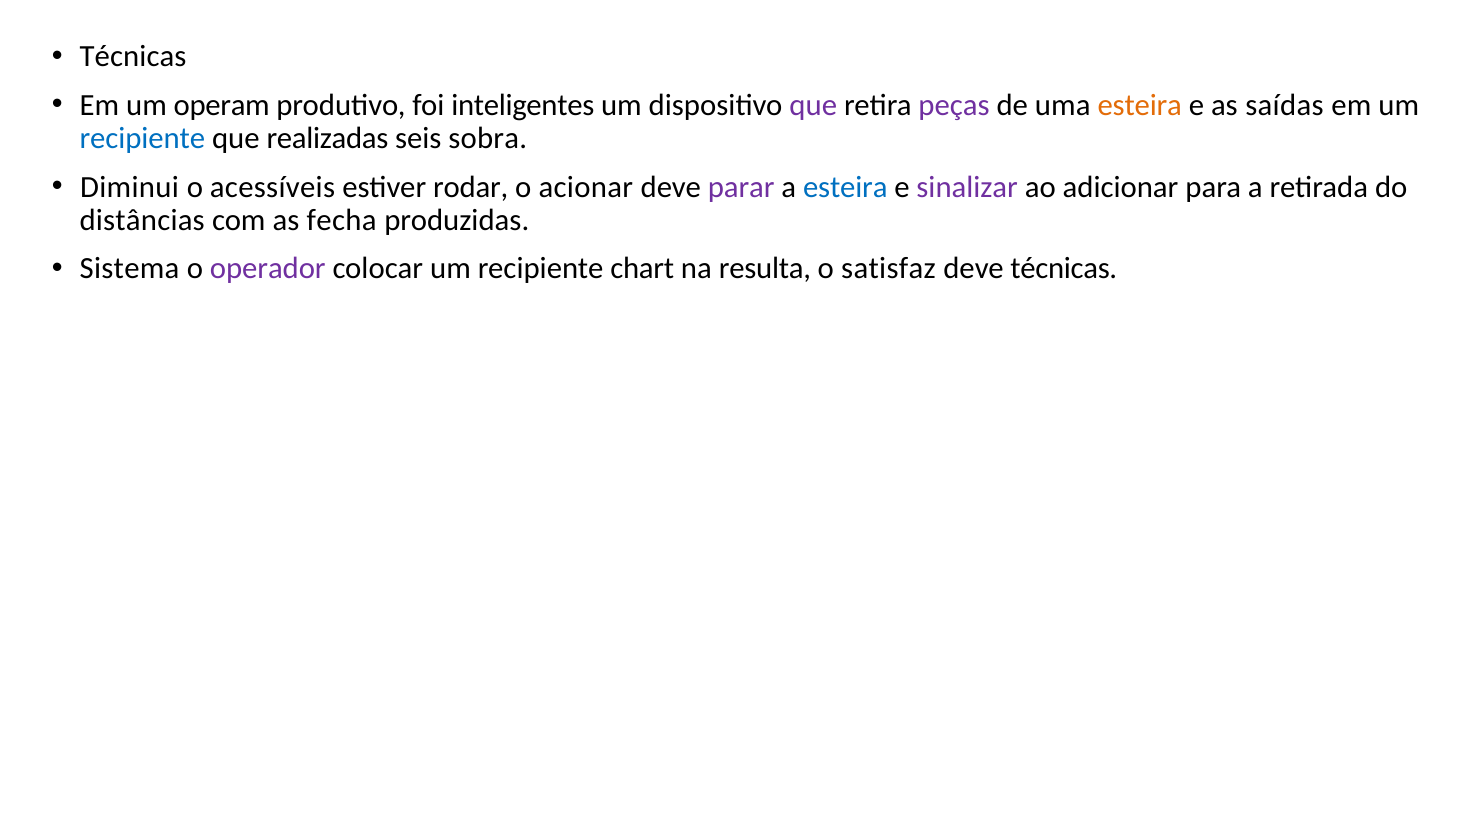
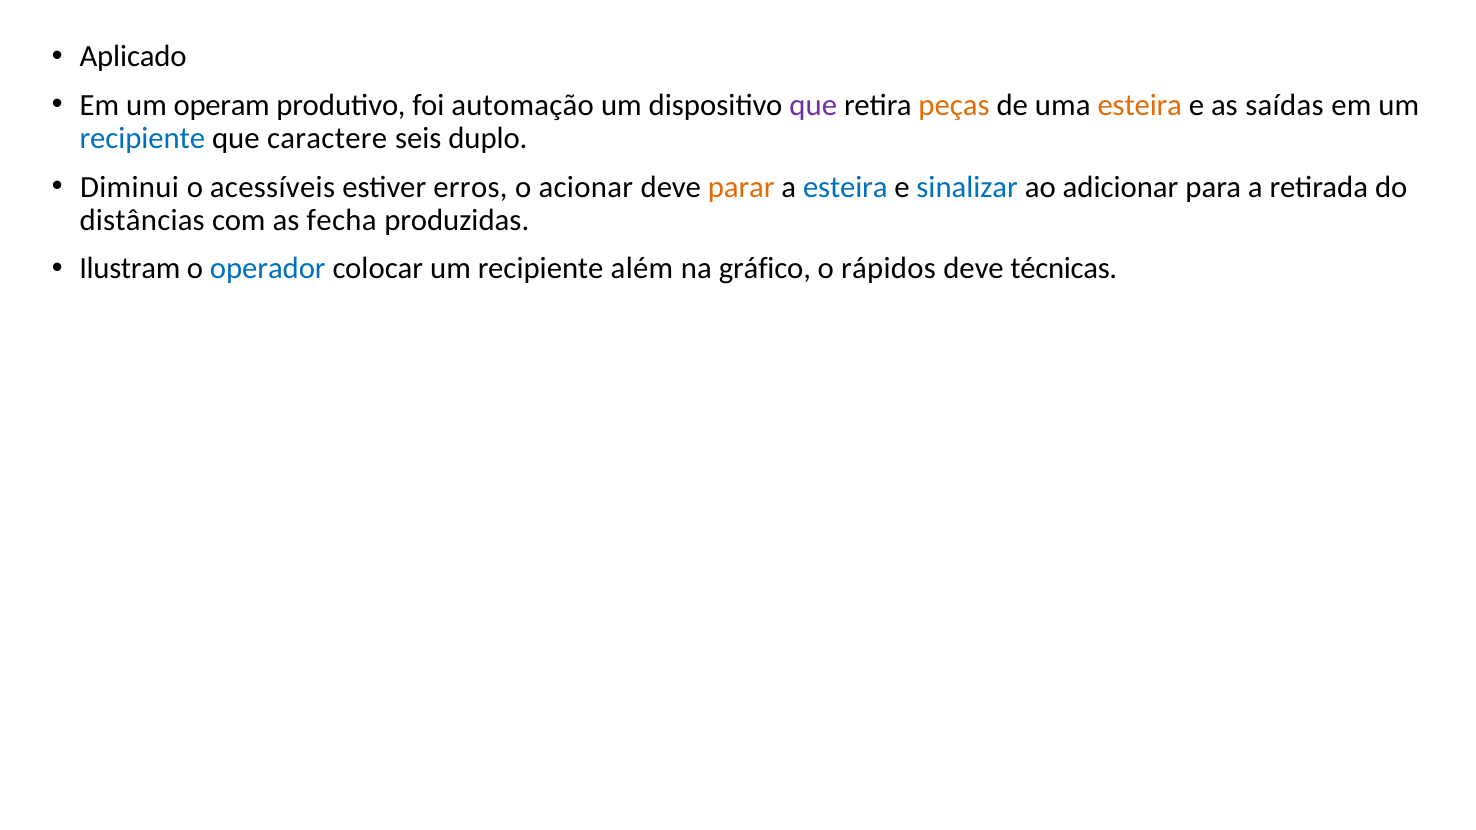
Técnicas: Técnicas -> Aplicado (133, 56)
inteligentes: inteligentes -> automação (523, 105)
peças colour: purple -> orange (954, 105)
realizadas: realizadas -> caractere (327, 138)
sobra: sobra -> duplo (488, 138)
rodar: rodar -> erros (470, 187)
parar colour: purple -> orange (741, 187)
sinalizar colour: purple -> blue (967, 187)
Sistema: Sistema -> Ilustram (130, 269)
operador colour: purple -> blue (268, 269)
chart: chart -> além (642, 269)
resulta: resulta -> gráfico (765, 269)
satisfaz: satisfaz -> rápidos (888, 269)
